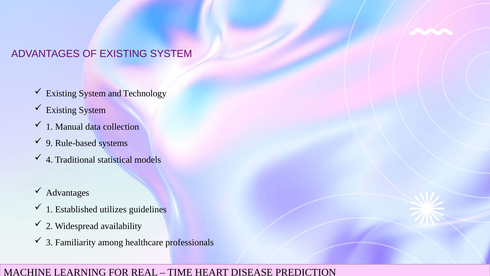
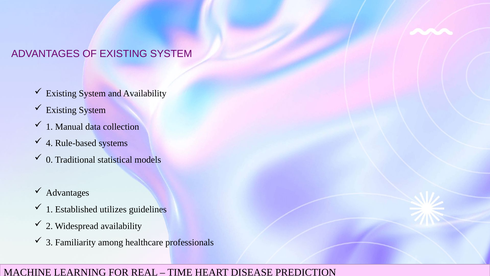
and Technology: Technology -> Availability (145, 93)
9: 9 -> 4 (49, 143)
4: 4 -> 0 (49, 160)
